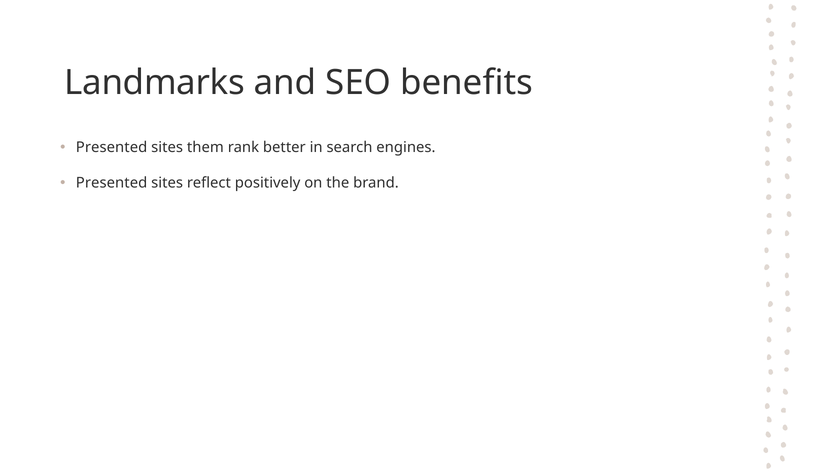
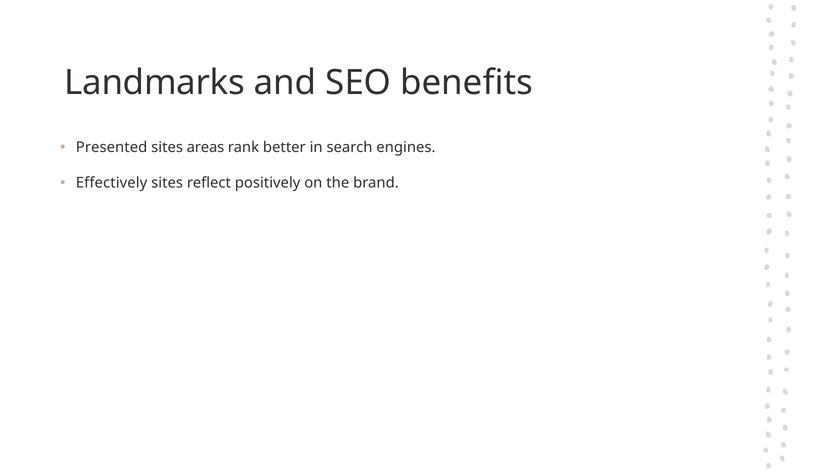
them: them -> areas (205, 148)
Presented: Presented -> Effectively (112, 183)
